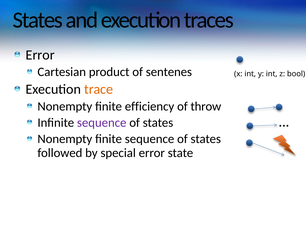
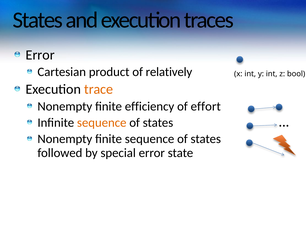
sentenes: sentenes -> relatively (169, 72)
throw: throw -> effort (206, 106)
sequence colour: purple -> orange (102, 122)
